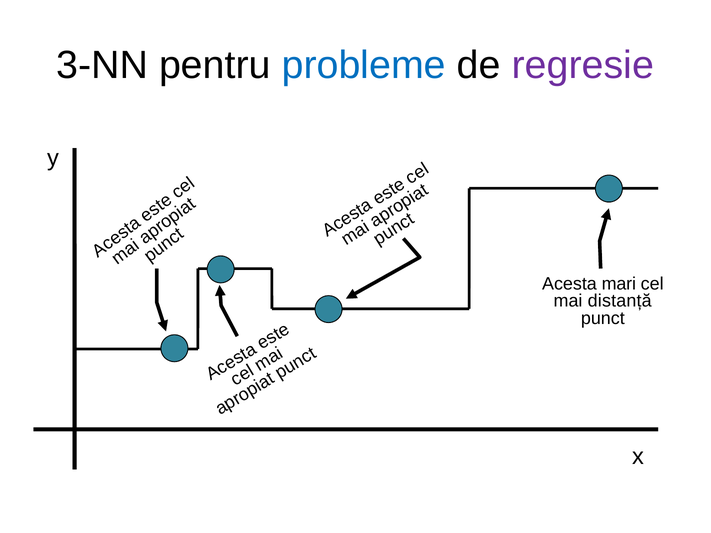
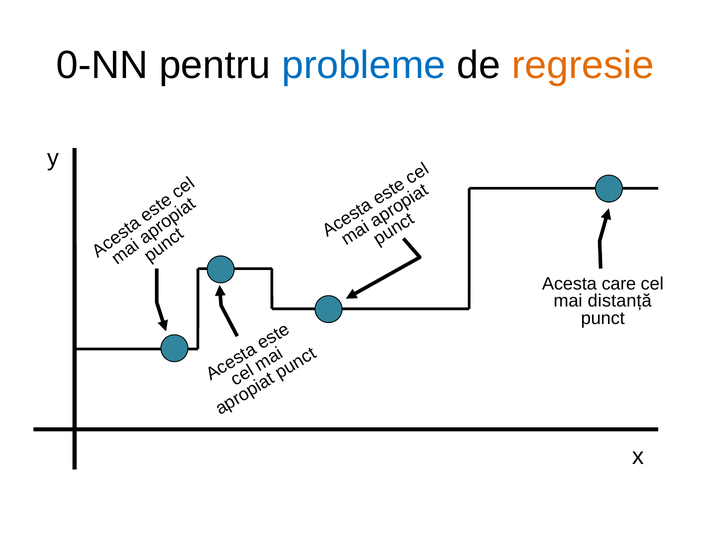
3-NN: 3-NN -> 0-NN (102, 66)
regresie colour: purple -> orange (583, 66)
mari: mari -> care (619, 284)
